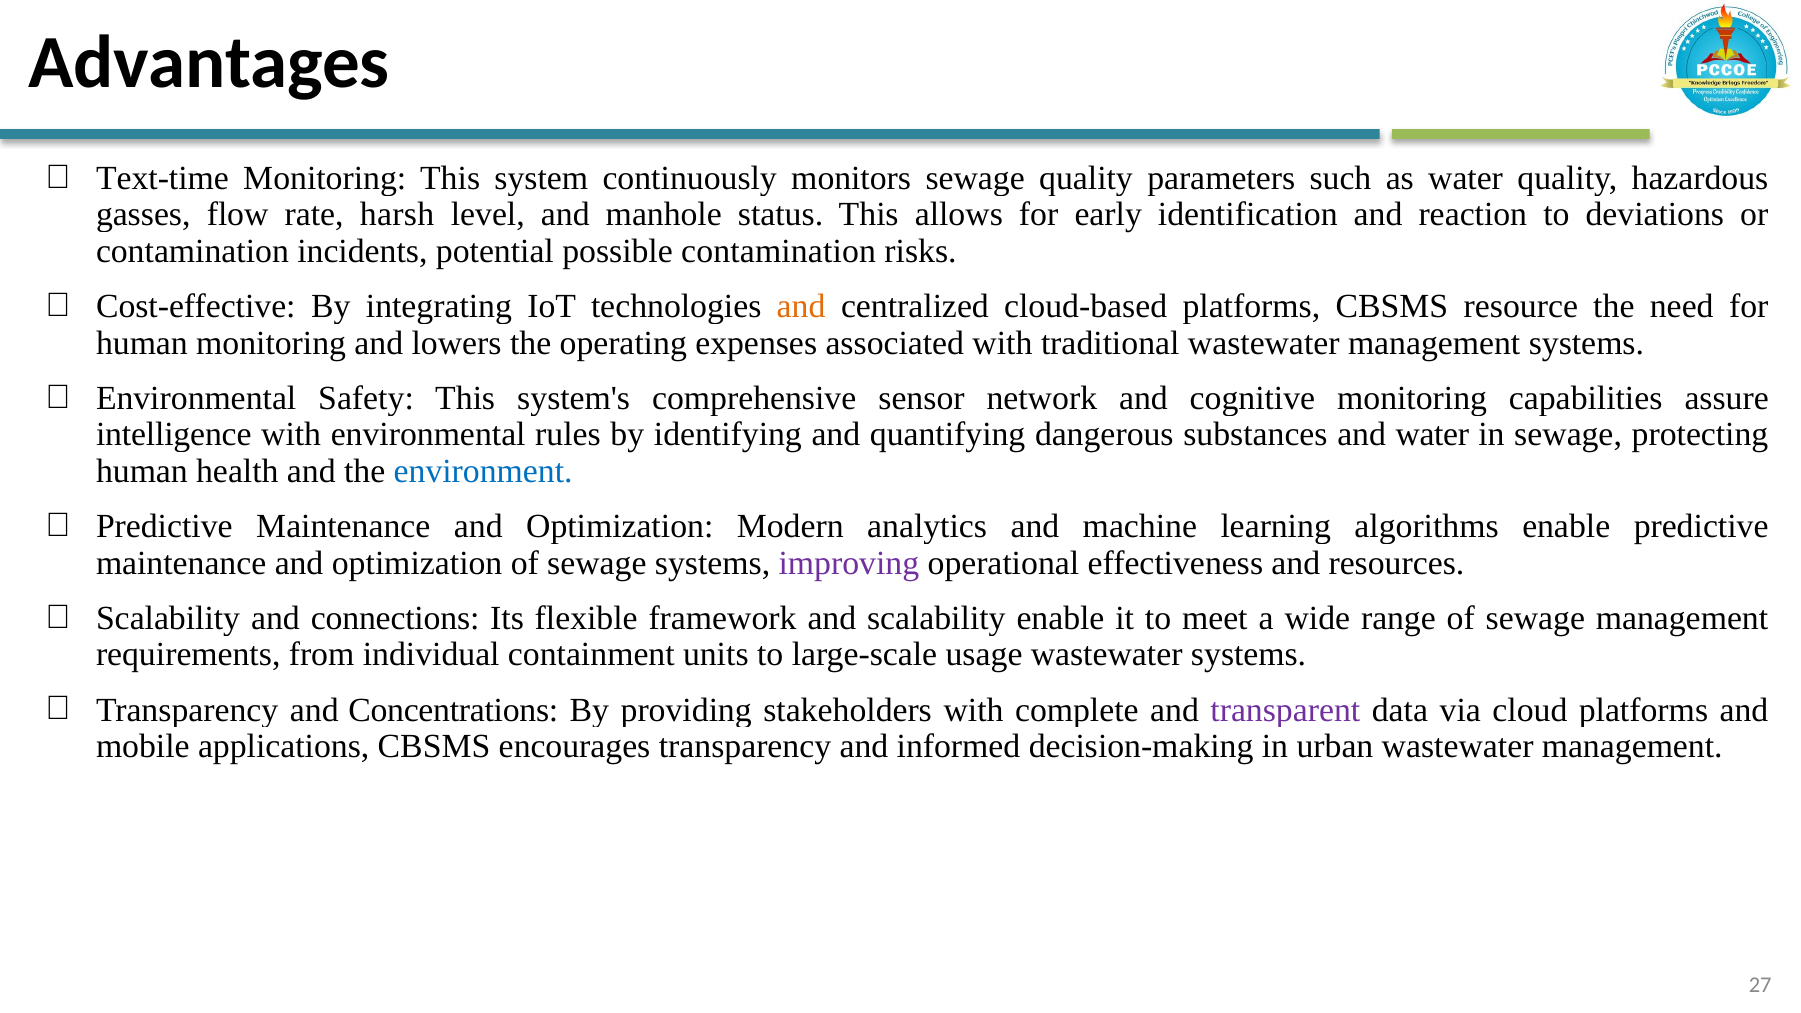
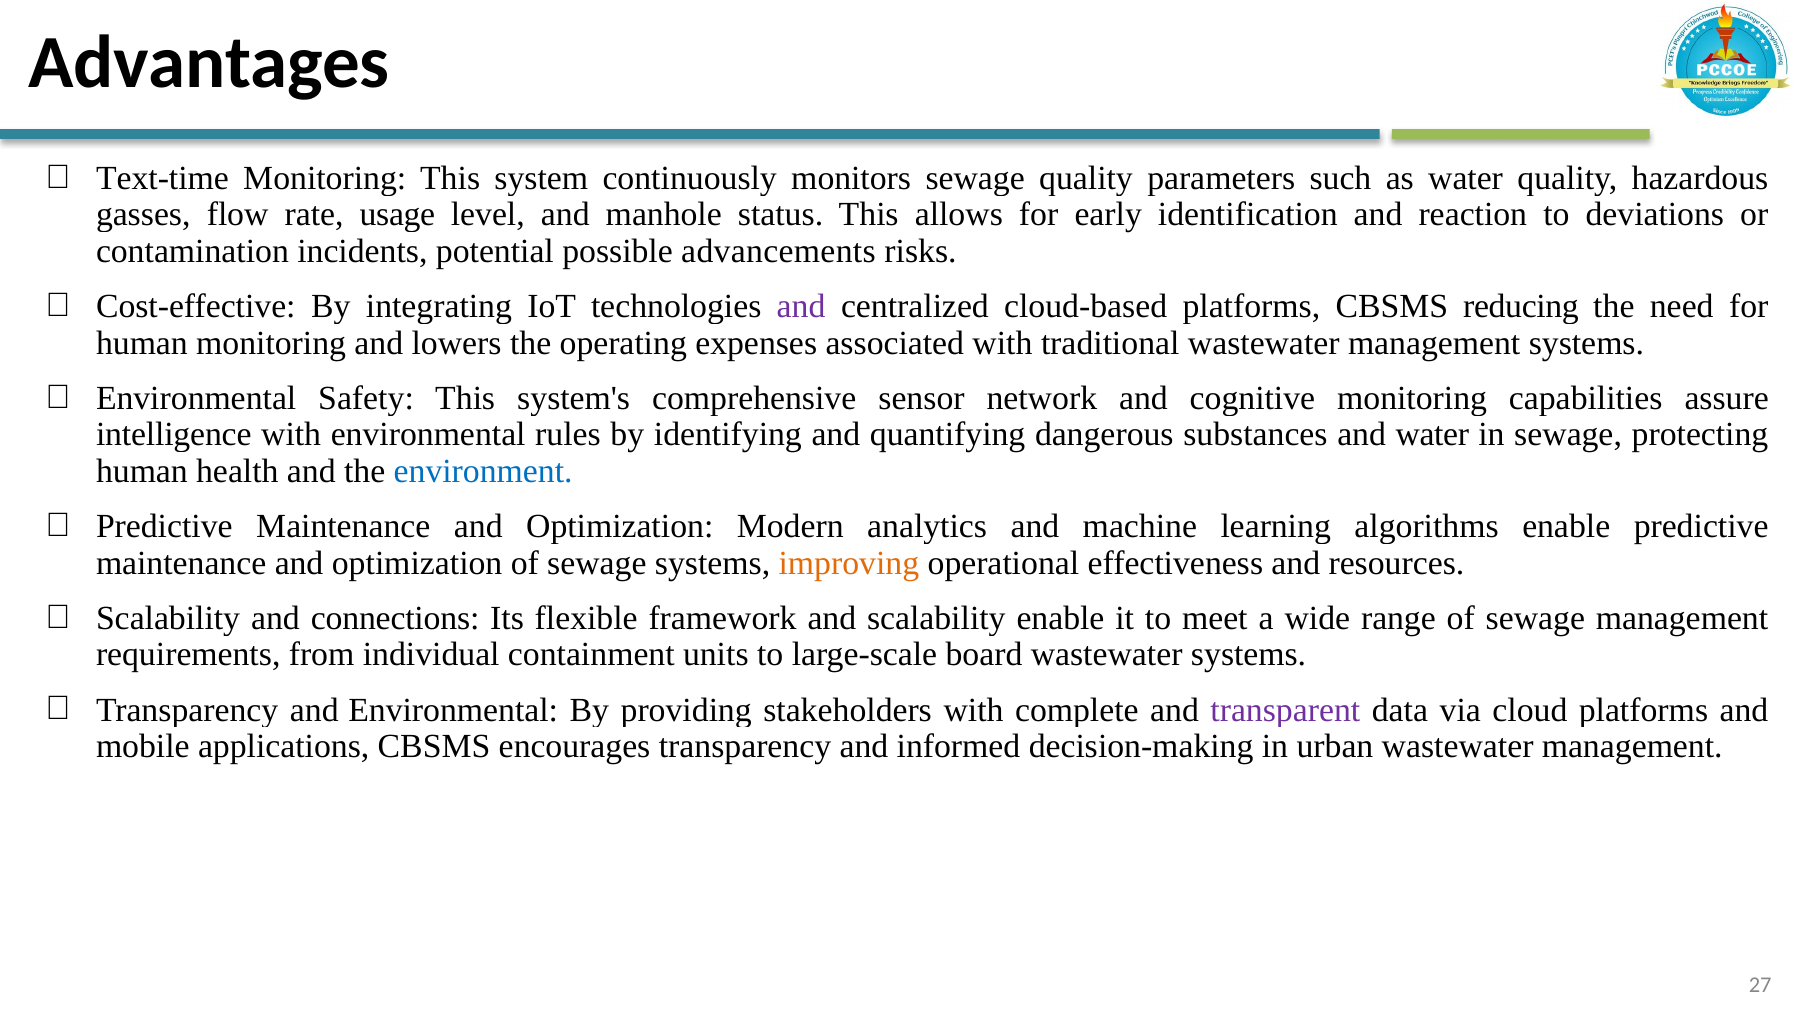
harsh: harsh -> usage (397, 215)
possible contamination: contamination -> advancements (779, 251)
and colour: orange -> purple (801, 306)
resource: resource -> reducing (1521, 306)
improving colour: purple -> orange (849, 563)
usage: usage -> board (984, 655)
and Concentrations: Concentrations -> Environmental (453, 710)
